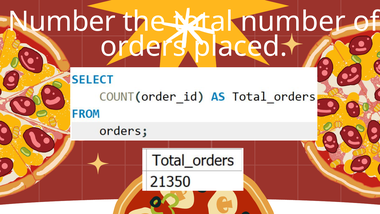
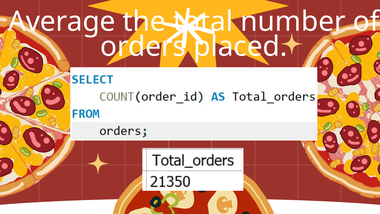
Number: Number -> Average (62, 22)
